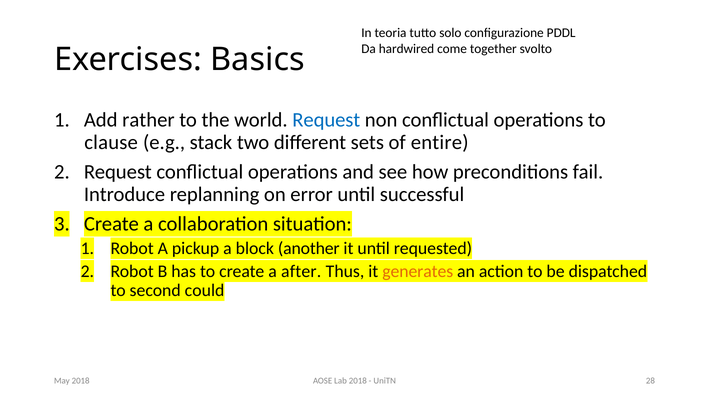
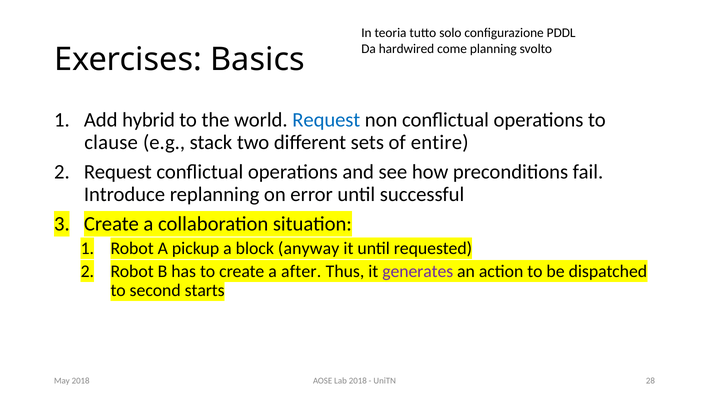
together: together -> planning (493, 49)
rather: rather -> hybrid (149, 120)
another: another -> anyway (309, 248)
generates colour: orange -> purple (418, 271)
could: could -> starts (205, 290)
